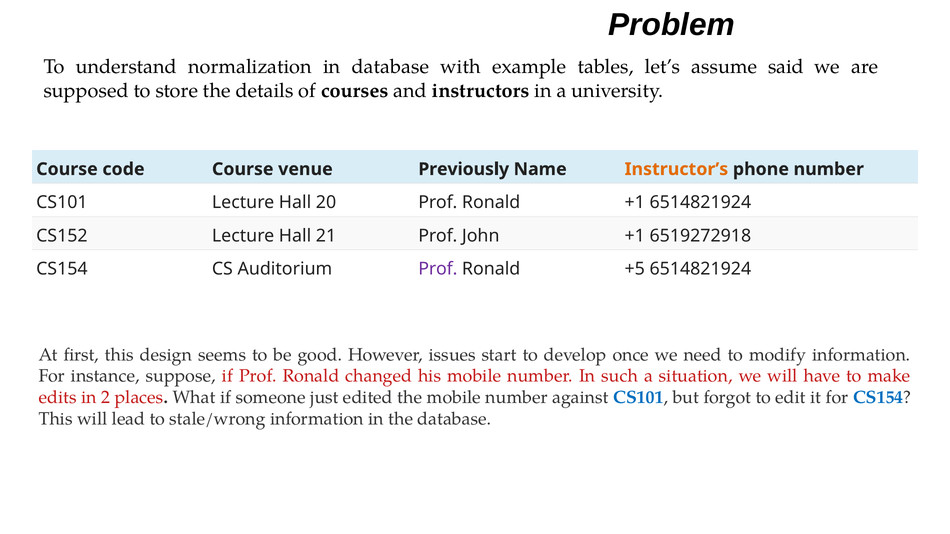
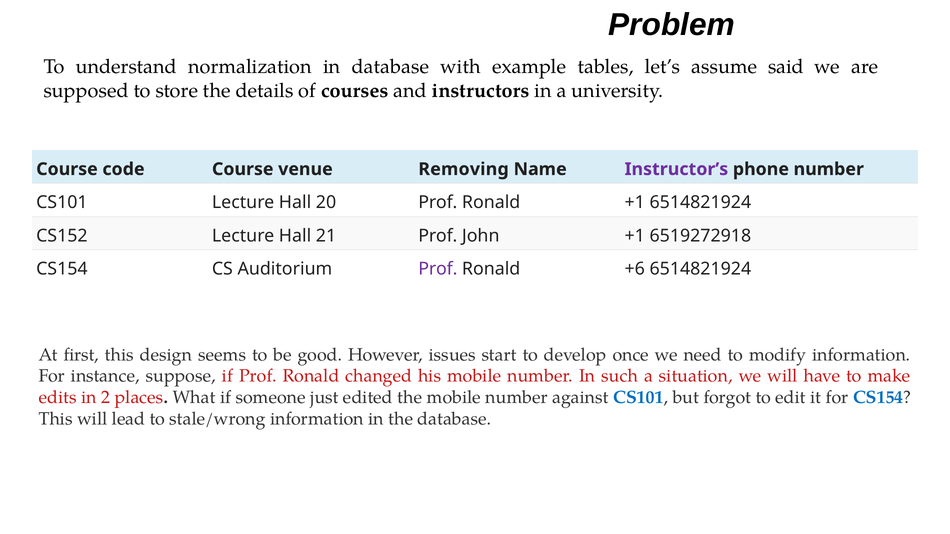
Previously: Previously -> Removing (464, 169)
Instructor’s colour: orange -> purple (676, 169)
+5: +5 -> +6 (635, 269)
